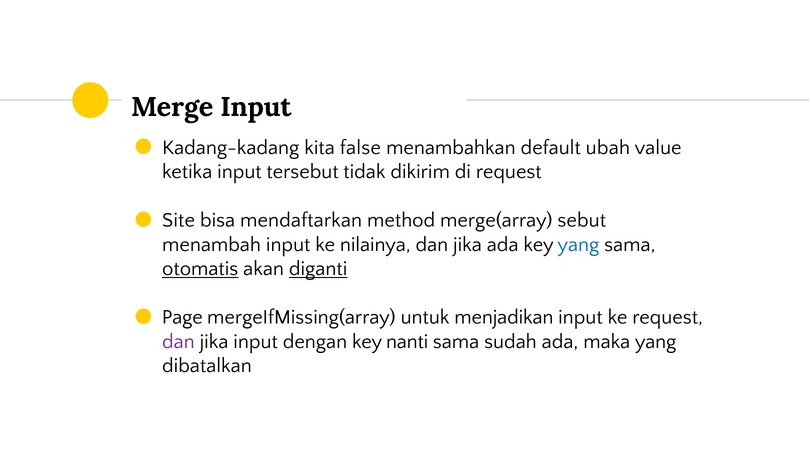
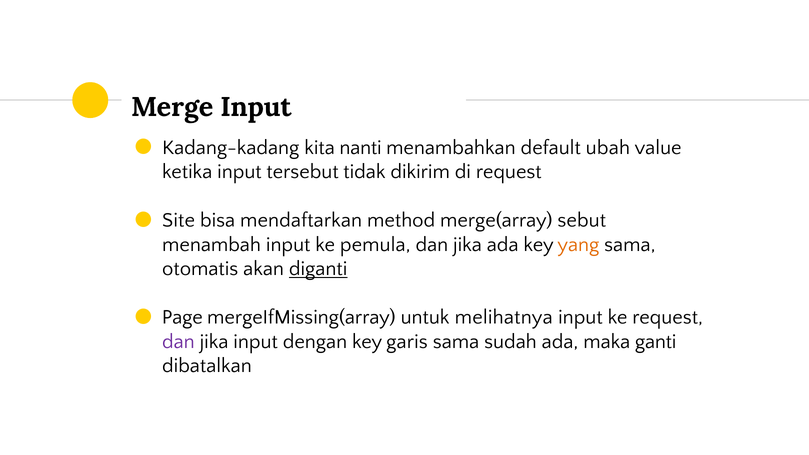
false: false -> nanti (361, 147)
nilainya: nilainya -> pemula (375, 244)
yang colour: blue -> orange (578, 244)
otomatis underline: present -> none (200, 269)
menjadikan: menjadikan -> melihatnya (504, 317)
nanti: nanti -> garis (407, 342)
maka yang: yang -> ganti (656, 342)
